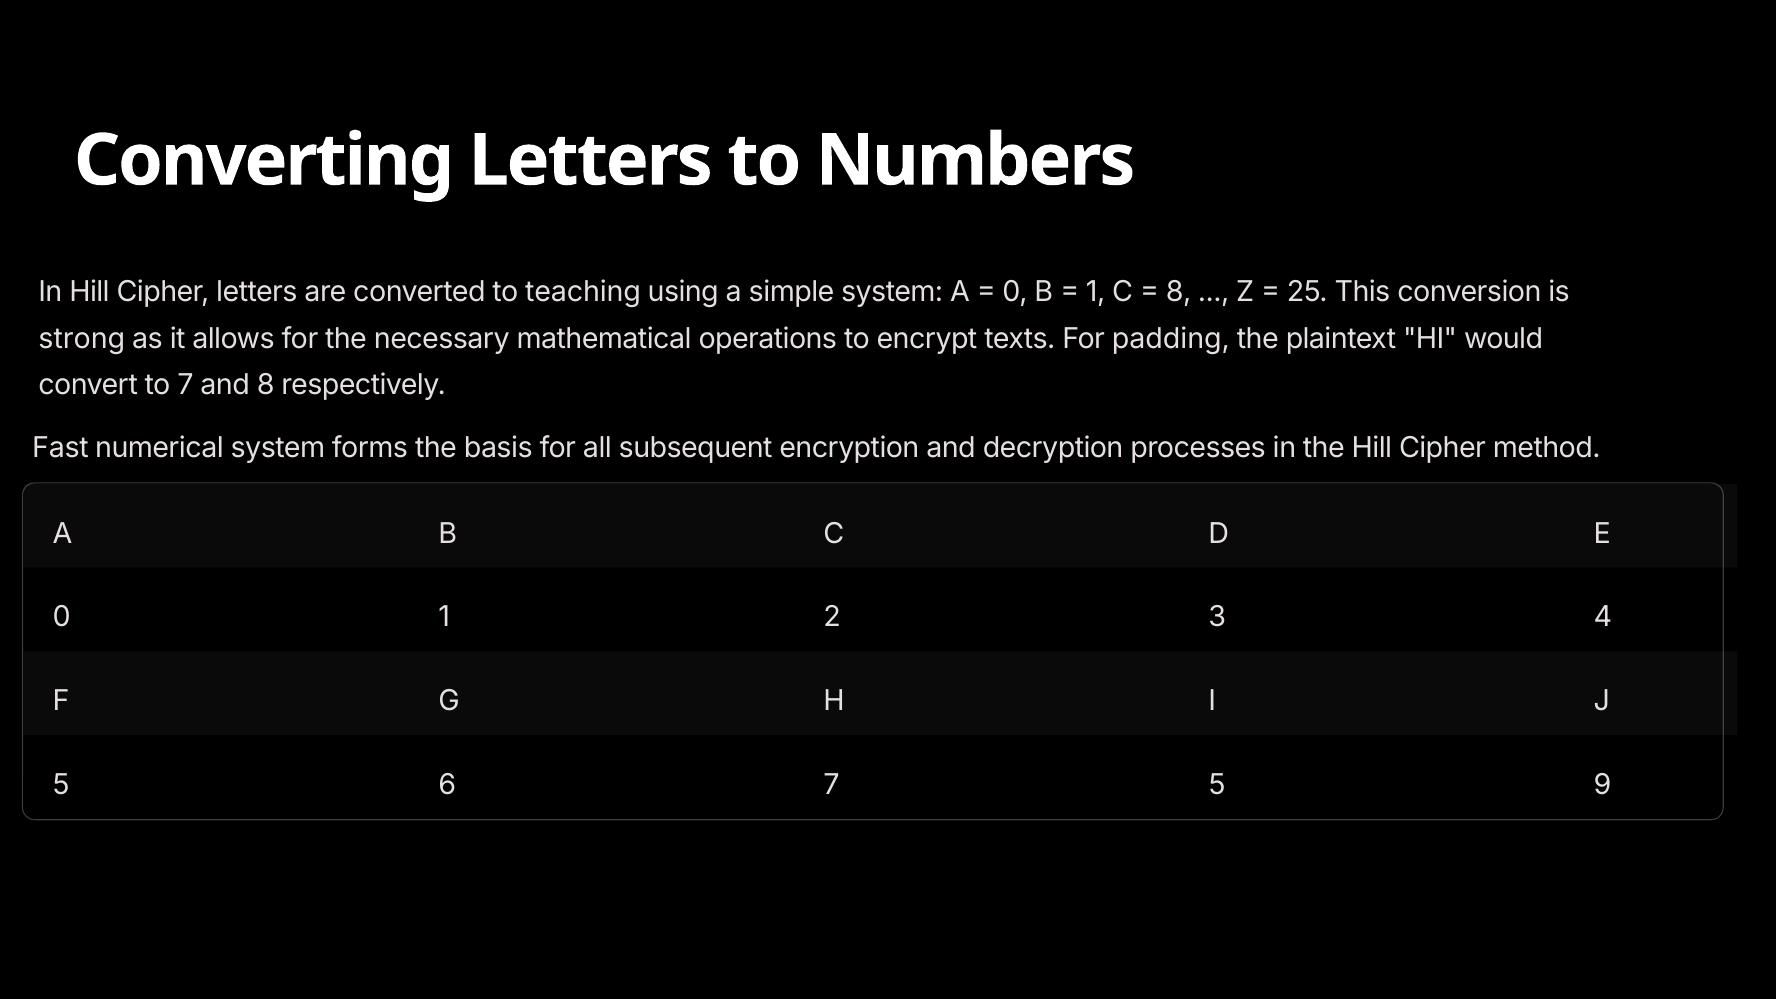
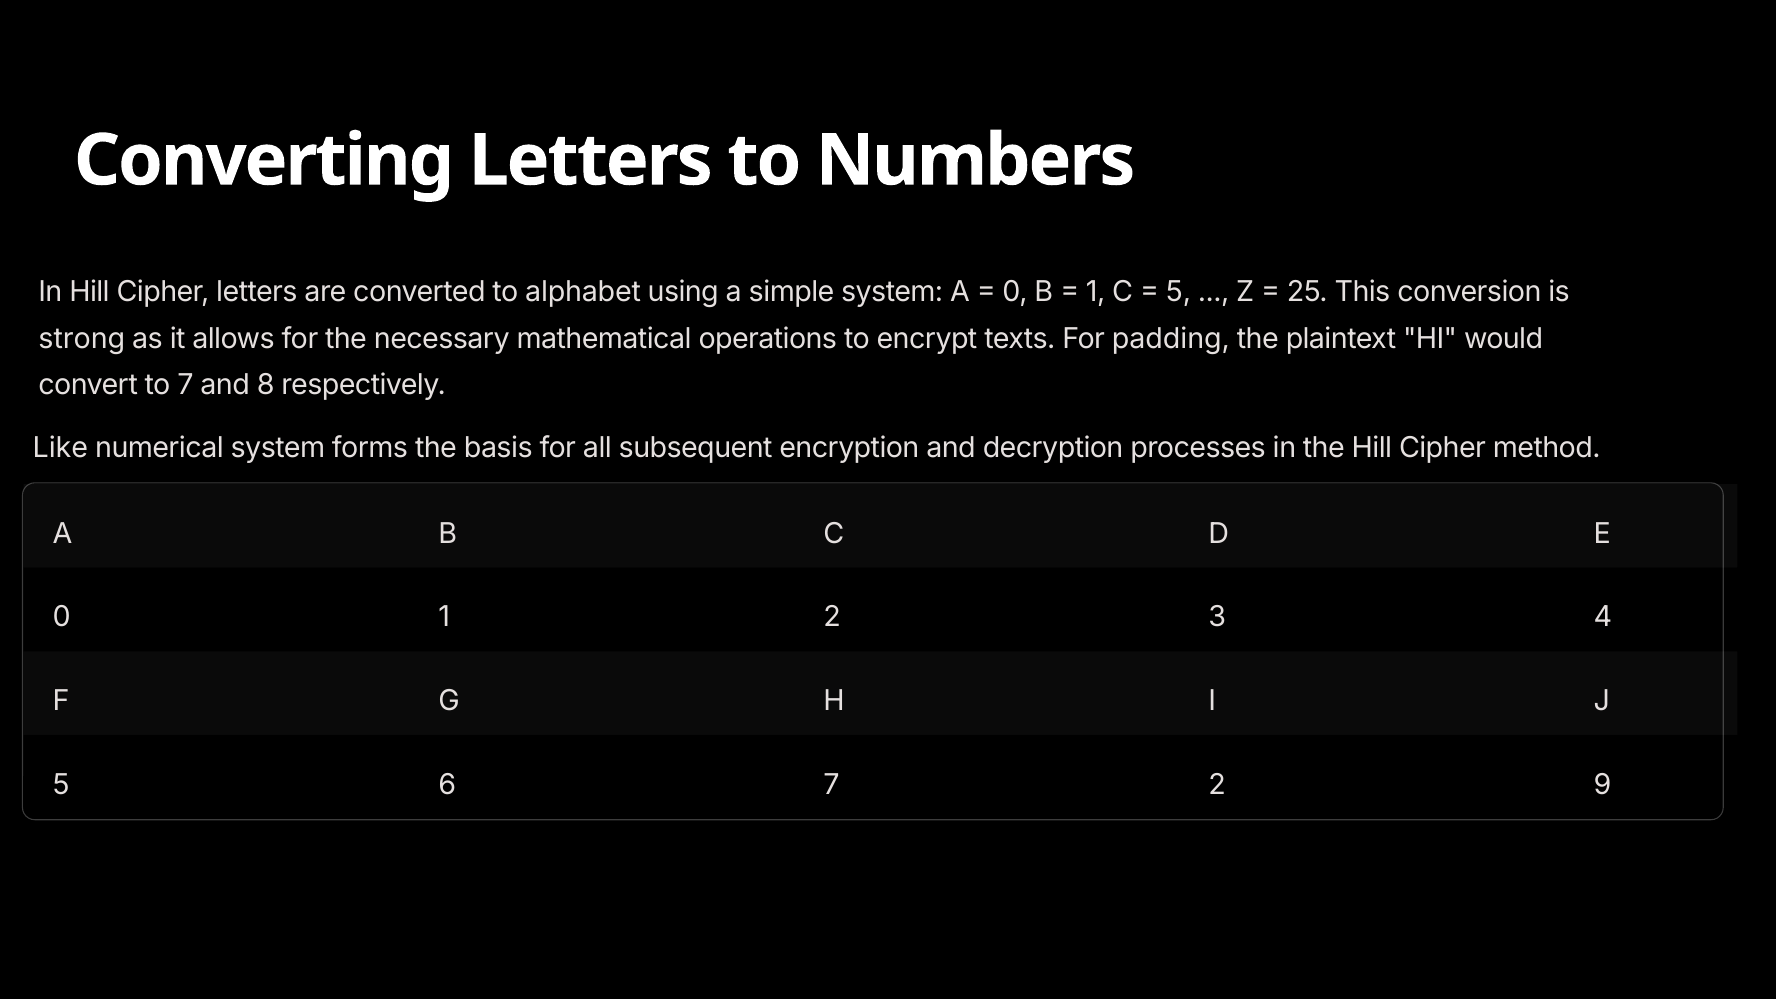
teaching: teaching -> alphabet (583, 292)
8: 8 -> 5 (1178, 292)
Fast: Fast -> Like (60, 448)
7 5: 5 -> 2 (1217, 785)
